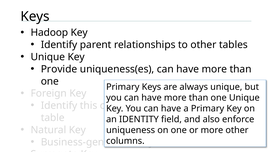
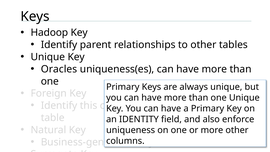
Provide: Provide -> Oracles (59, 69)
